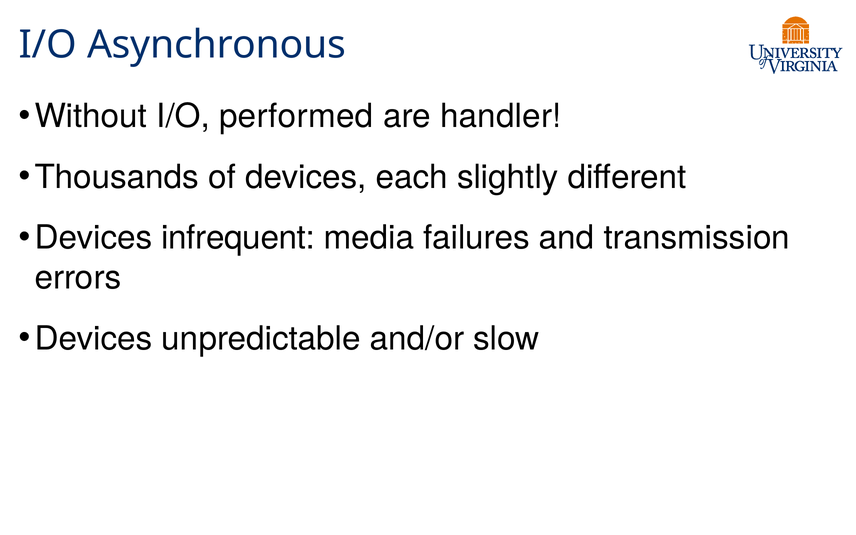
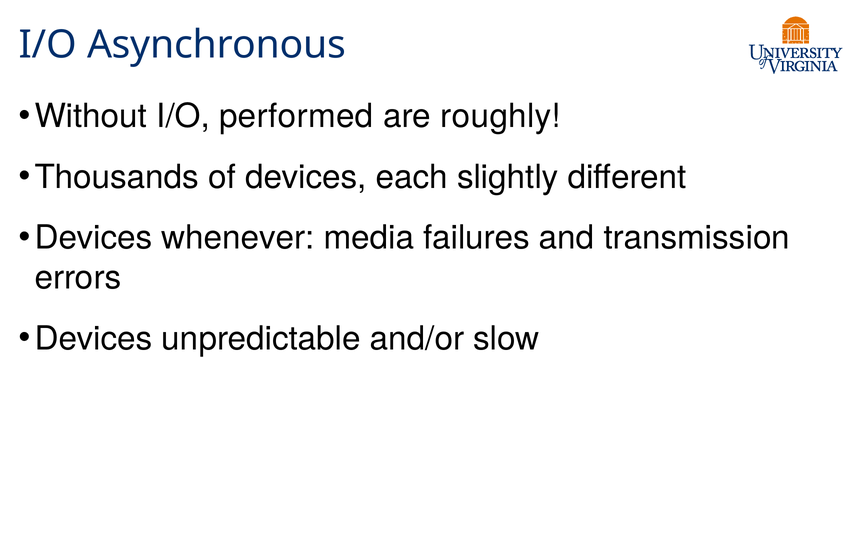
handler: handler -> roughly (501, 116)
infrequent: infrequent -> whenever (238, 238)
